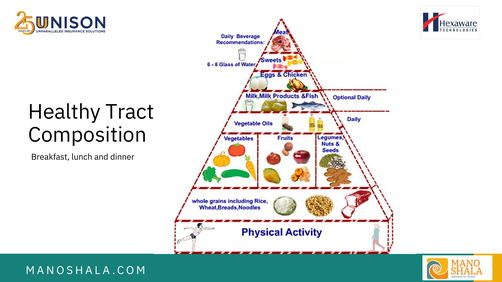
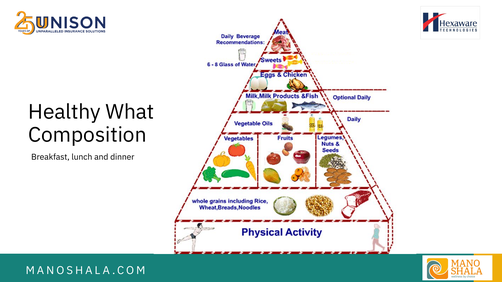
Tract: Tract -> What (130, 112)
